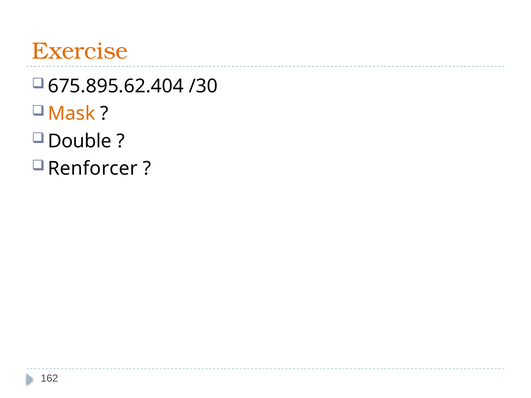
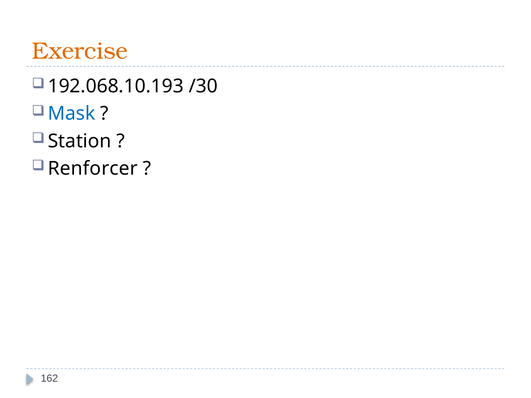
675.895.62.404: 675.895.62.404 -> 192.068.10.193 (116, 86)
Mask colour: orange -> blue (71, 114)
Double: Double -> Station (80, 141)
